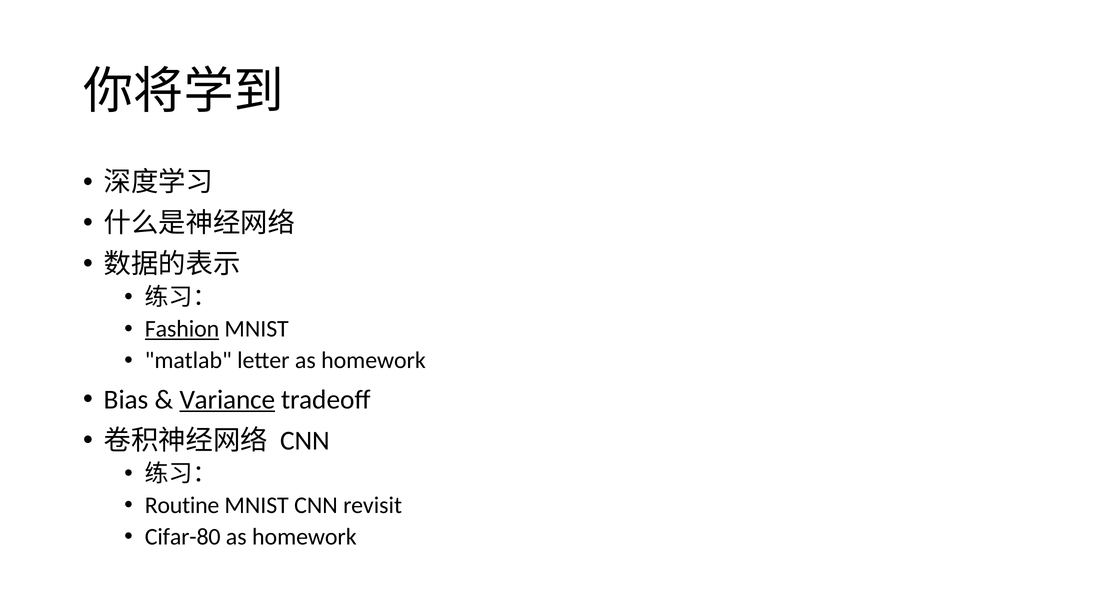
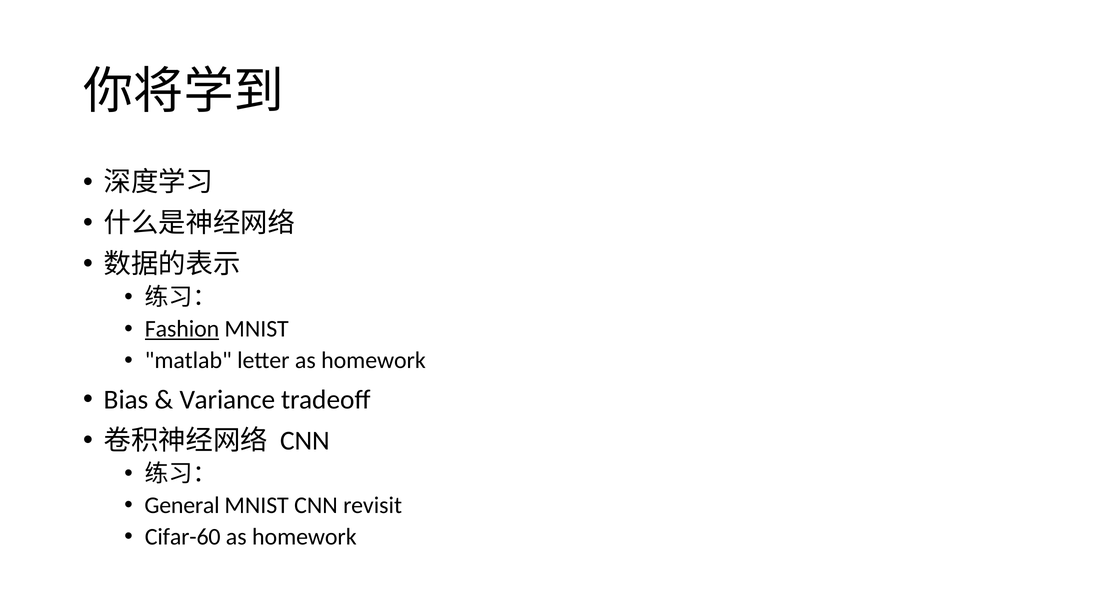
Variance underline: present -> none (227, 400)
Routine: Routine -> General (182, 505)
Cifar-80: Cifar-80 -> Cifar-60 (183, 537)
